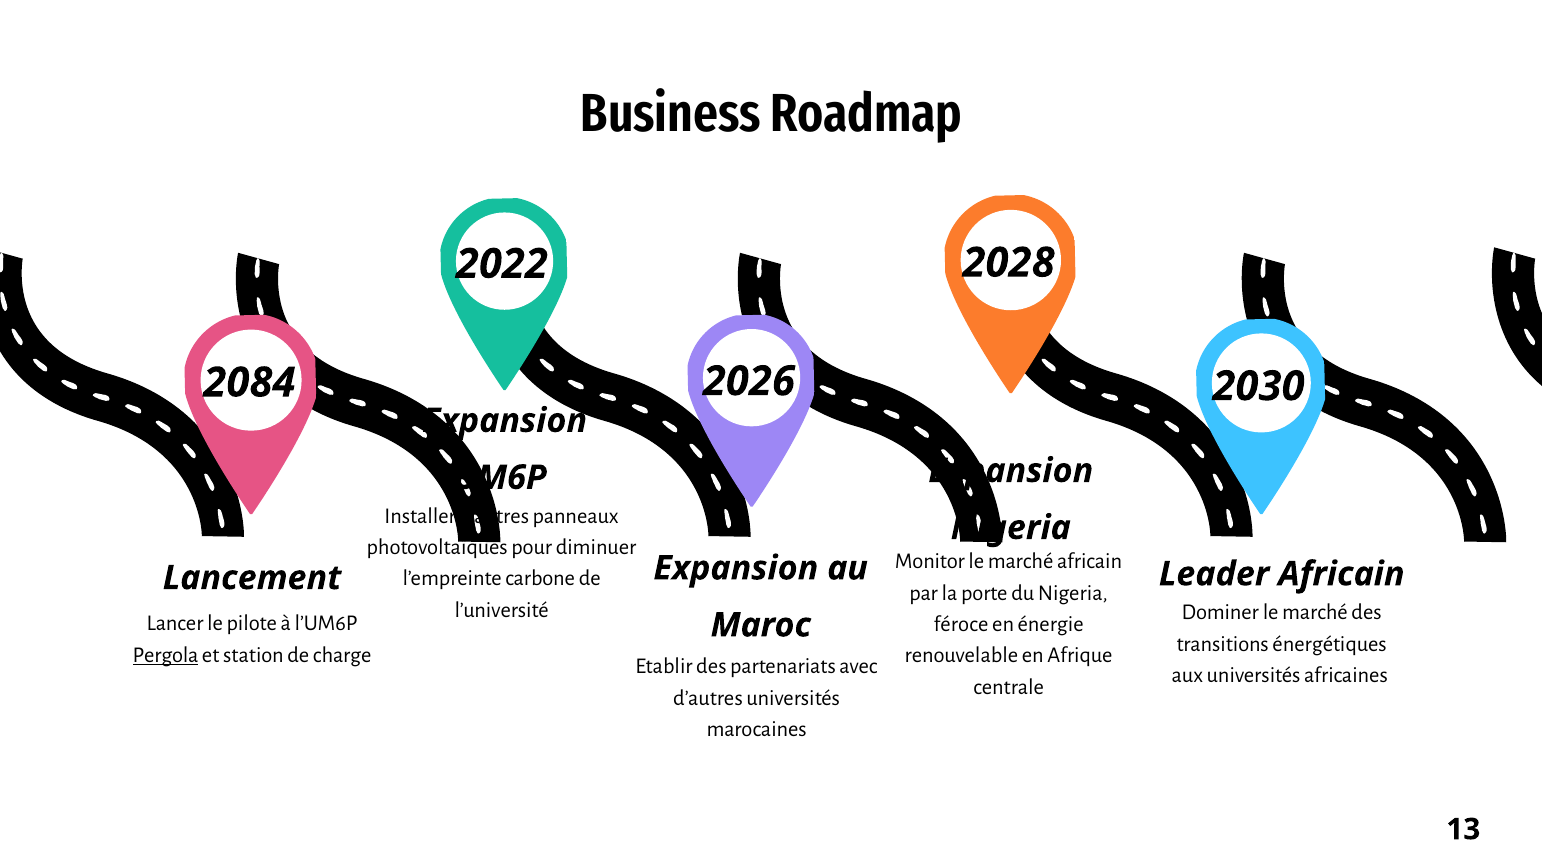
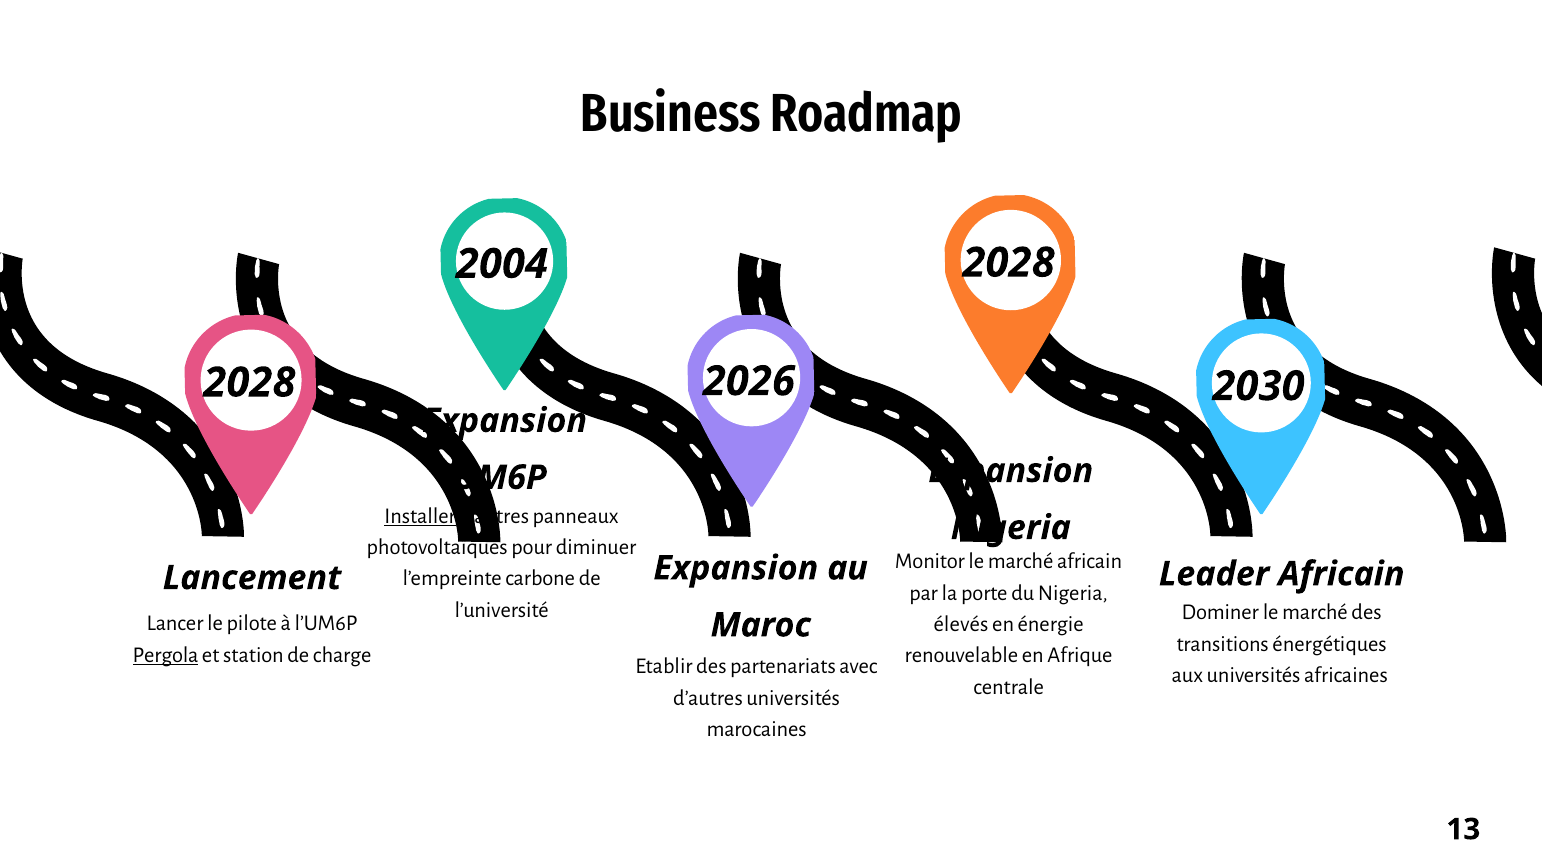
2022: 2022 -> 2004 (502, 264)
2084: 2084 -> 2028 (249, 382)
Installer underline: none -> present (420, 515)
féroce: féroce -> élevés (961, 624)
